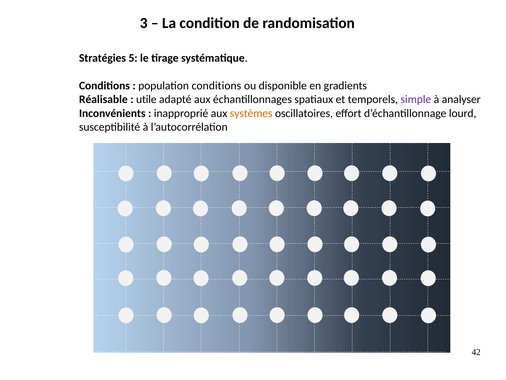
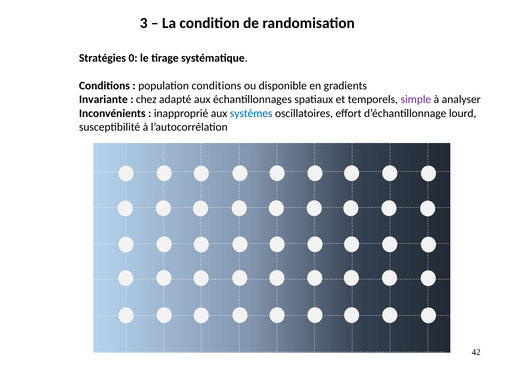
5: 5 -> 0 (133, 58)
Réalisable: Réalisable -> Invariante (103, 99)
utile: utile -> chez (146, 99)
systèmes colour: orange -> blue (251, 113)
